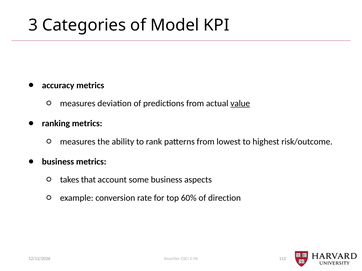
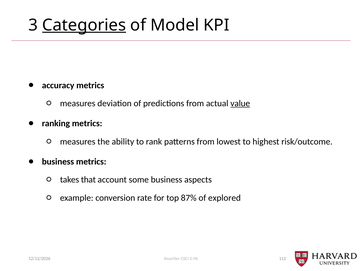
Categories underline: none -> present (84, 25)
60%: 60% -> 87% (189, 198)
direction: direction -> explored (224, 198)
